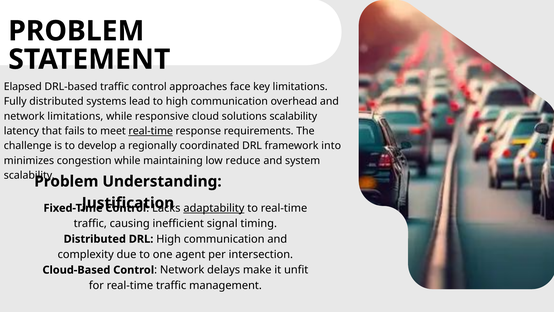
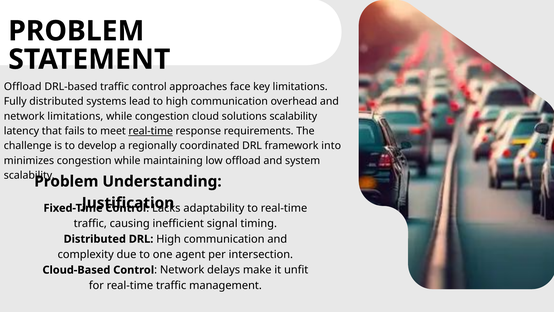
Elapsed: Elapsed -> Offload (23, 87)
while responsive: responsive -> congestion (162, 116)
low reduce: reduce -> offload (243, 160)
adaptability underline: present -> none (214, 208)
